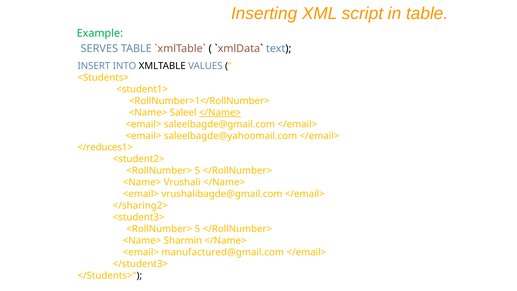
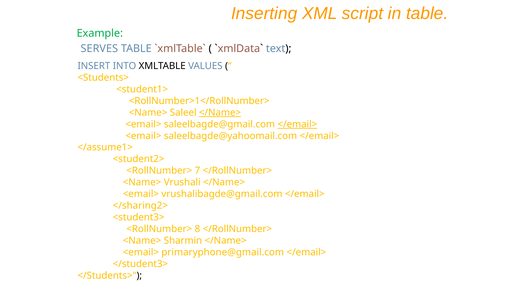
</email> underline: none -> present (297, 124)
</reduces1>: </reduces1> -> </assume1> (105, 147)
5: 5 -> 7 (197, 171)
5: 5 -> 8 (197, 229)
manufactured@gmail.com: manufactured@gmail.com -> primaryphone@gmail.com (223, 252)
